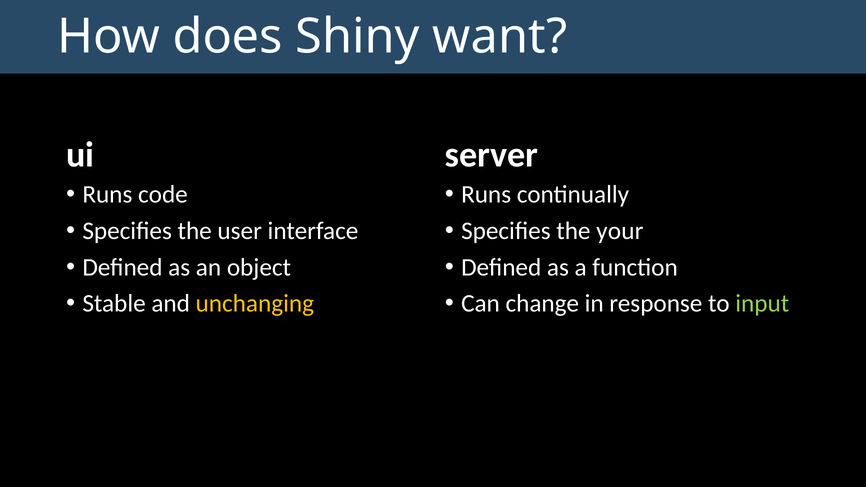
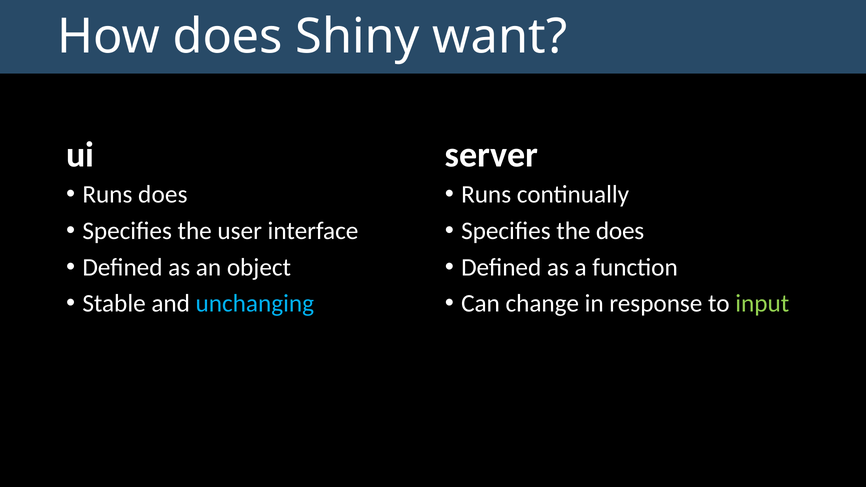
Runs code: code -> does (163, 195)
the your: your -> does (620, 231)
unchanging colour: yellow -> light blue (255, 304)
